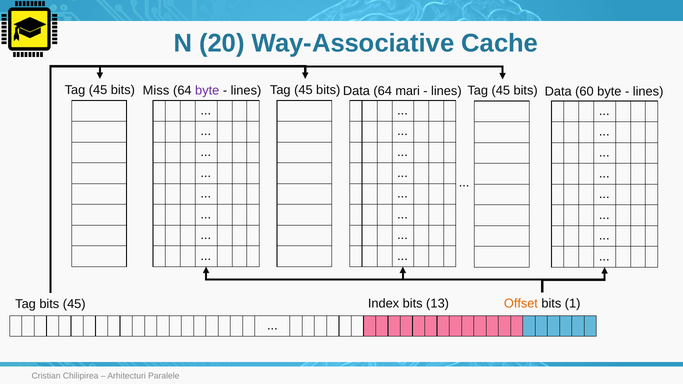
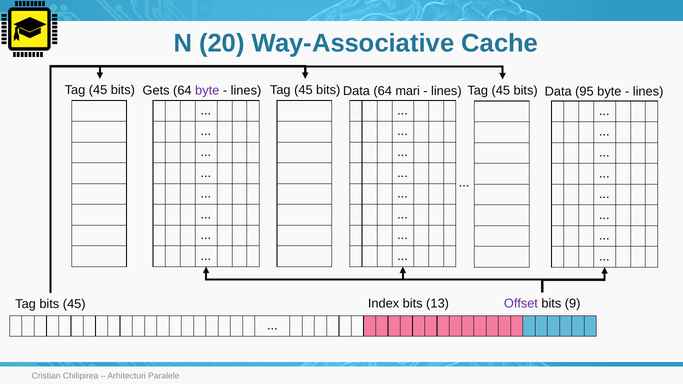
Miss: Miss -> Gets (156, 90)
60: 60 -> 95 (584, 91)
Offset colour: orange -> purple (521, 304)
1: 1 -> 9 (573, 304)
